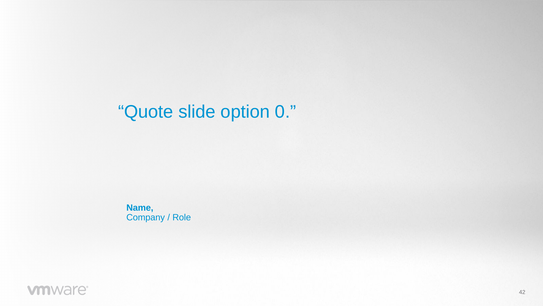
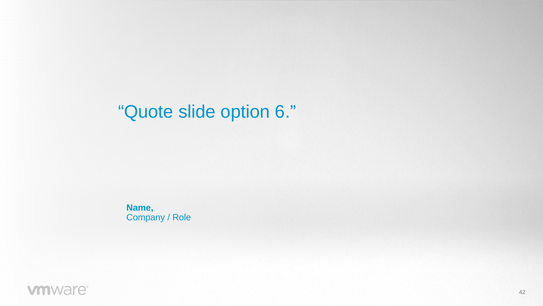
0: 0 -> 6 (286, 112)
